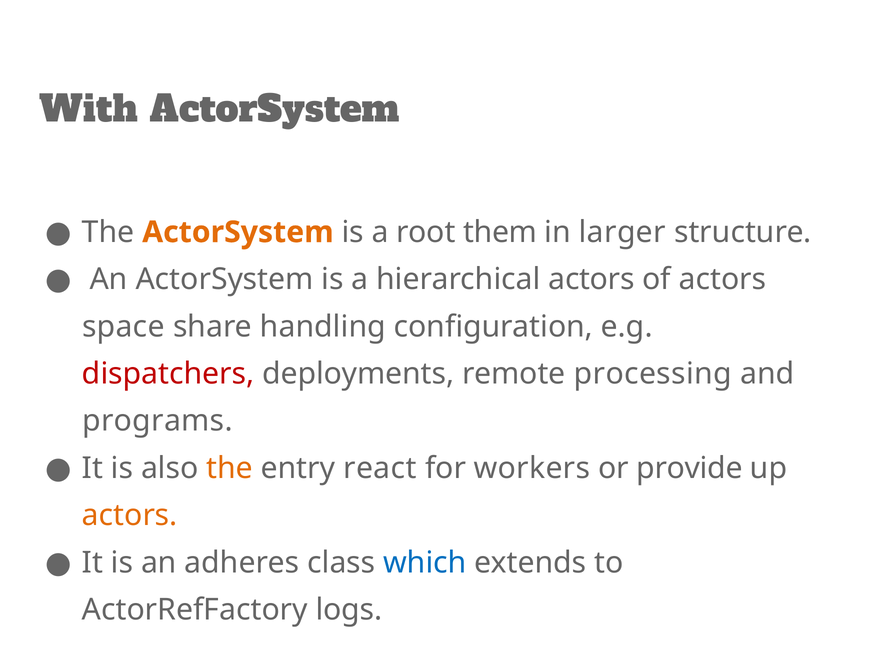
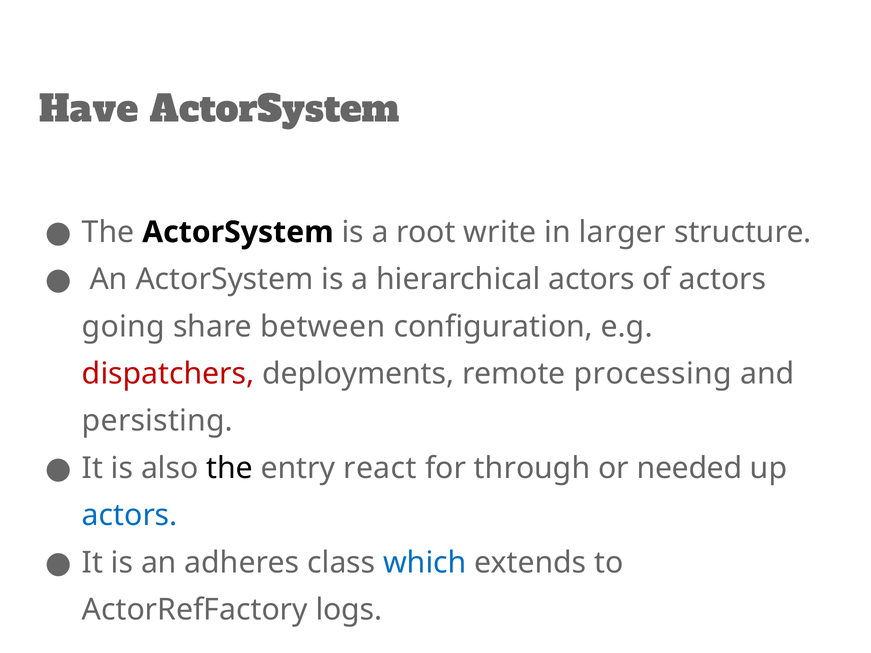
With: With -> Have (89, 110)
ActorSystem colour: orange -> black (238, 232)
them: them -> write (500, 232)
space: space -> going (123, 327)
handling: handling -> between (323, 327)
programs: programs -> persisting (158, 421)
the colour: orange -> black (230, 468)
workers: workers -> through (532, 468)
provide: provide -> needed (690, 468)
actors colour: orange -> blue (130, 516)
